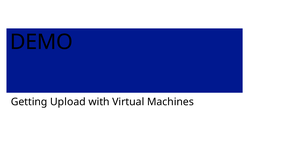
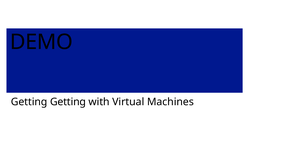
Getting Upload: Upload -> Getting (68, 102)
